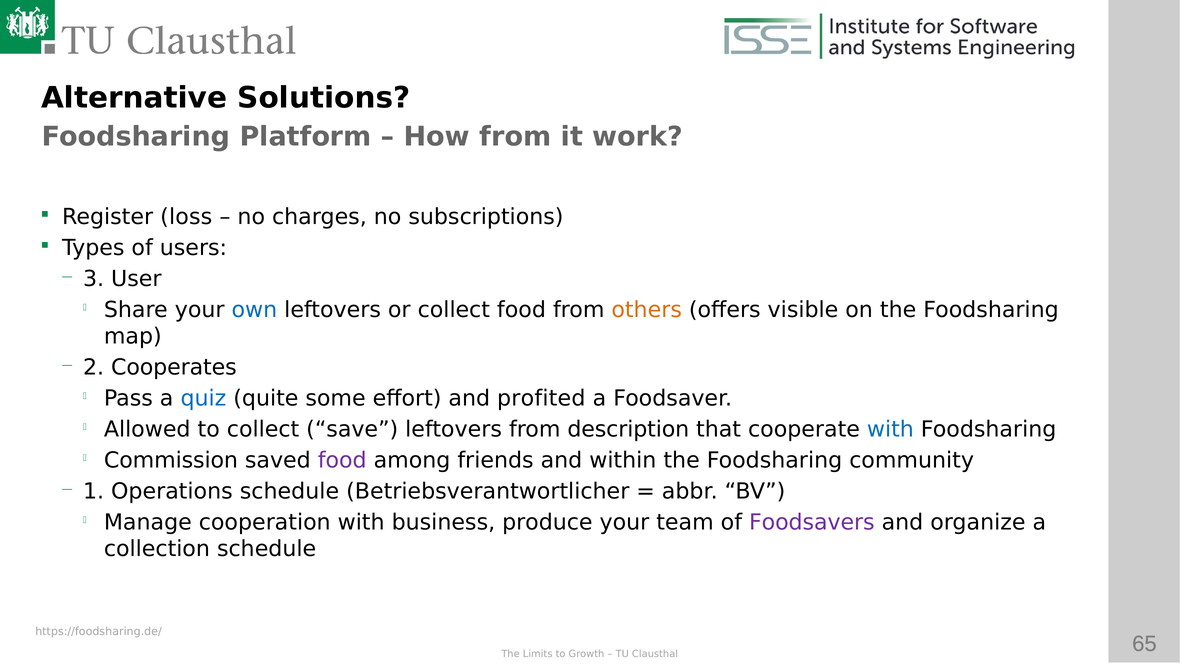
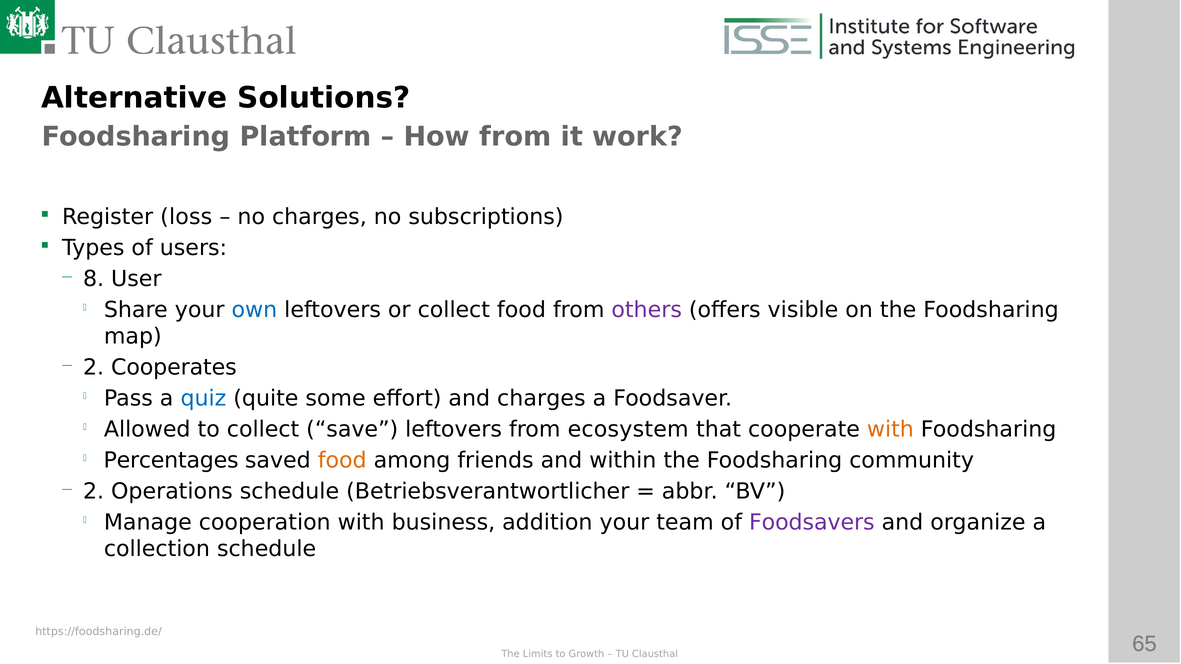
3: 3 -> 8 (94, 279)
others colour: orange -> purple (647, 310)
and profited: profited -> charges (541, 399)
description: description -> ecosystem (628, 430)
with colour: blue -> orange (890, 430)
Commission: Commission -> Percentages (171, 461)
food colour: purple -> orange (342, 461)
1: 1 -> 2 (94, 492)
produce: produce -> addition (547, 523)
